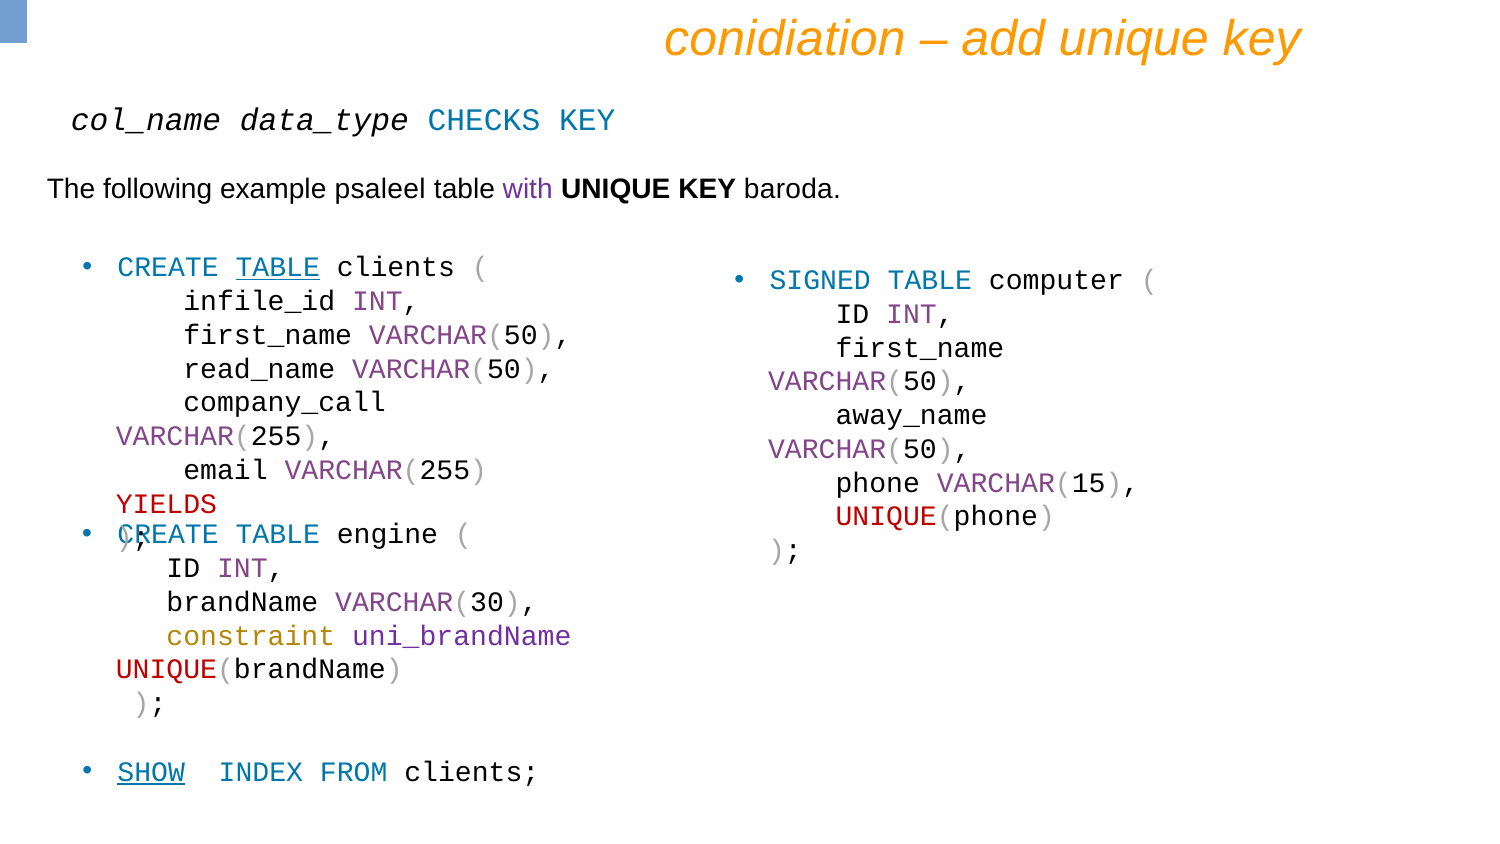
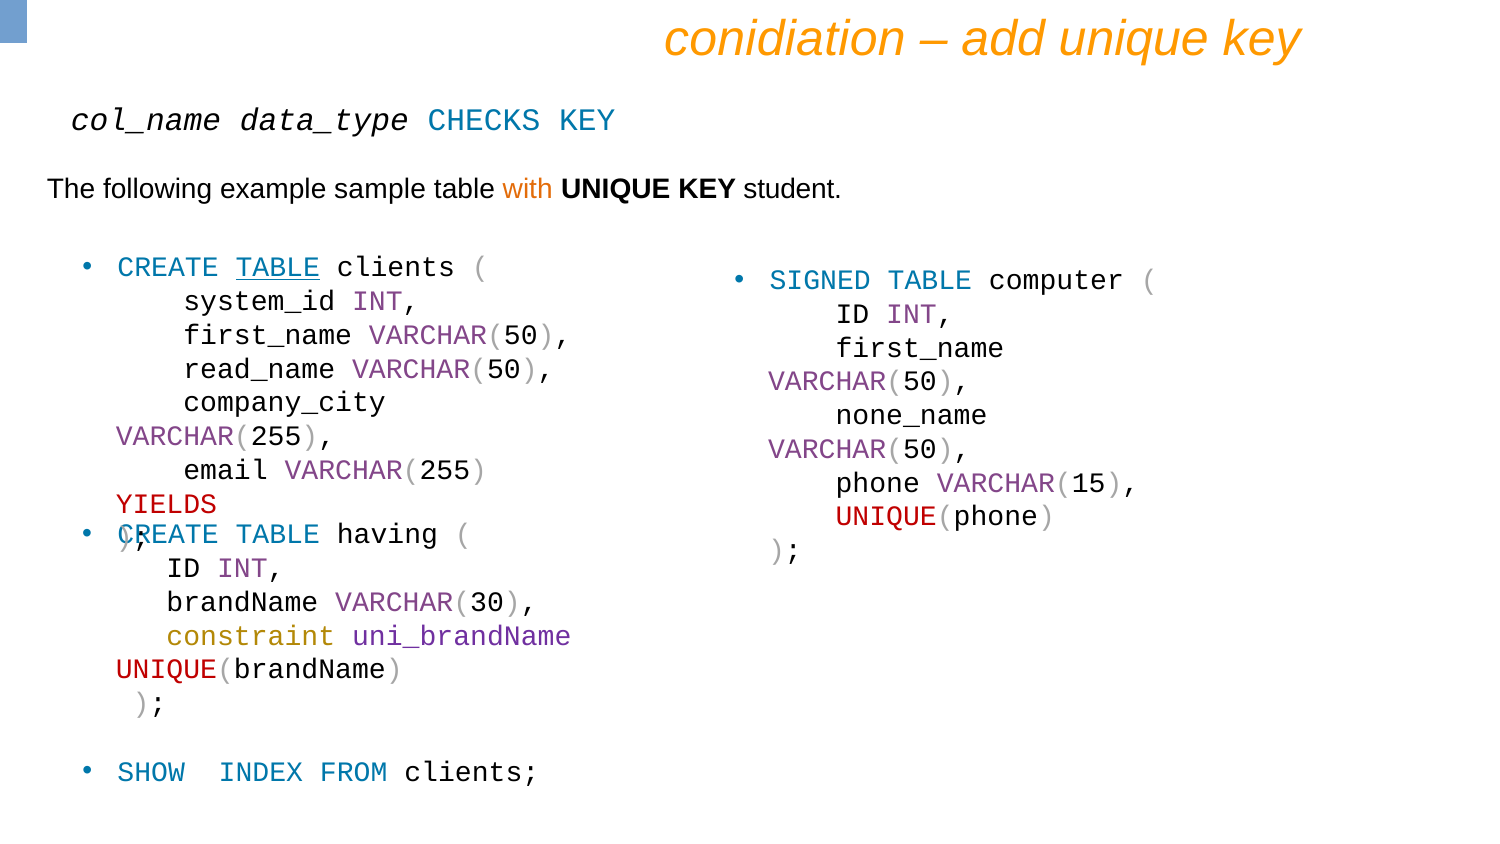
psaleel: psaleel -> sample (380, 189)
with colour: purple -> orange (528, 189)
baroda: baroda -> student (793, 189)
infile_id: infile_id -> system_id (259, 301)
company_call: company_call -> company_city (285, 402)
away_name: away_name -> none_name (911, 415)
engine: engine -> having (387, 534)
SHOW underline: present -> none (151, 772)
